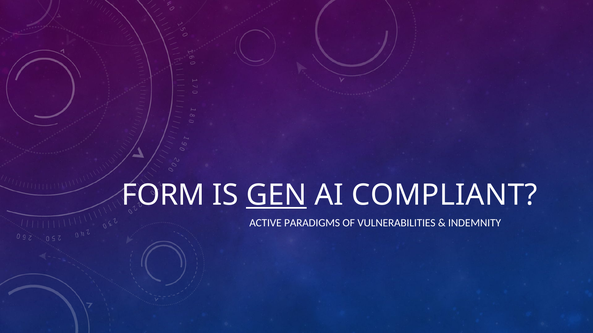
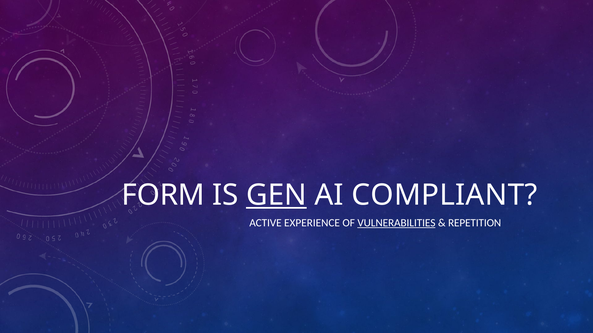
PARADIGMS: PARADIGMS -> EXPERIENCE (312, 223)
VULNERABILITIES underline: none -> present (396, 223)
INDEMNITY: INDEMNITY -> REPETITION (475, 223)
